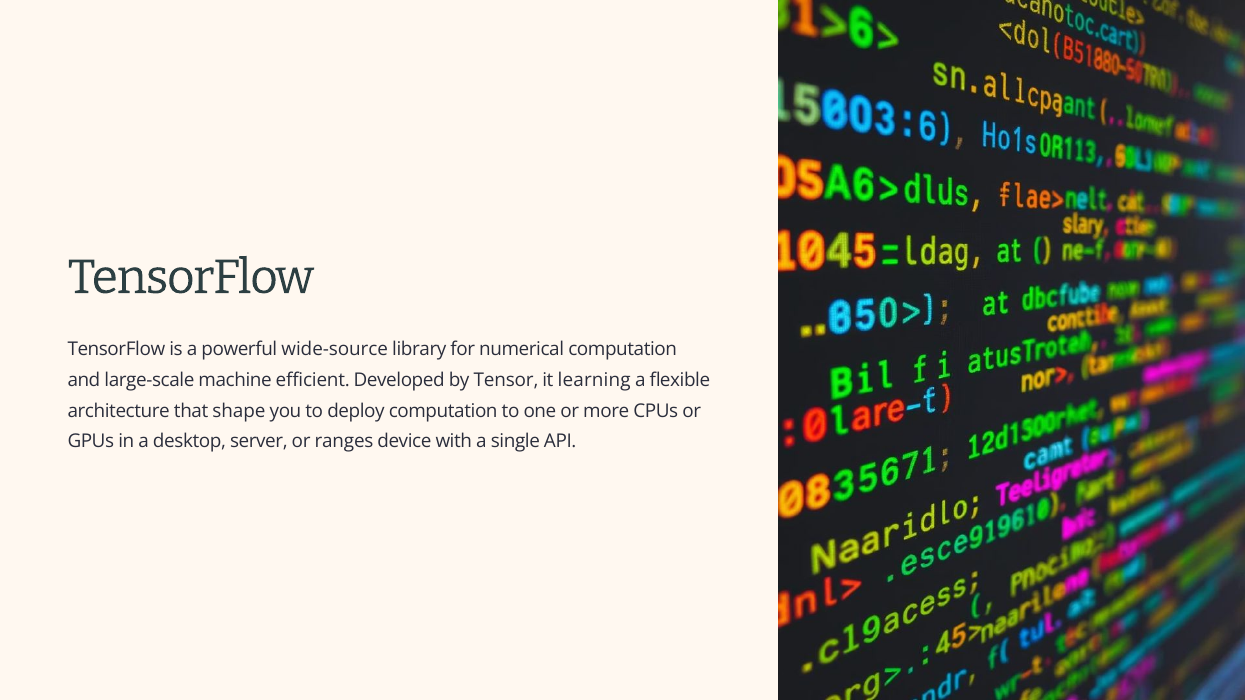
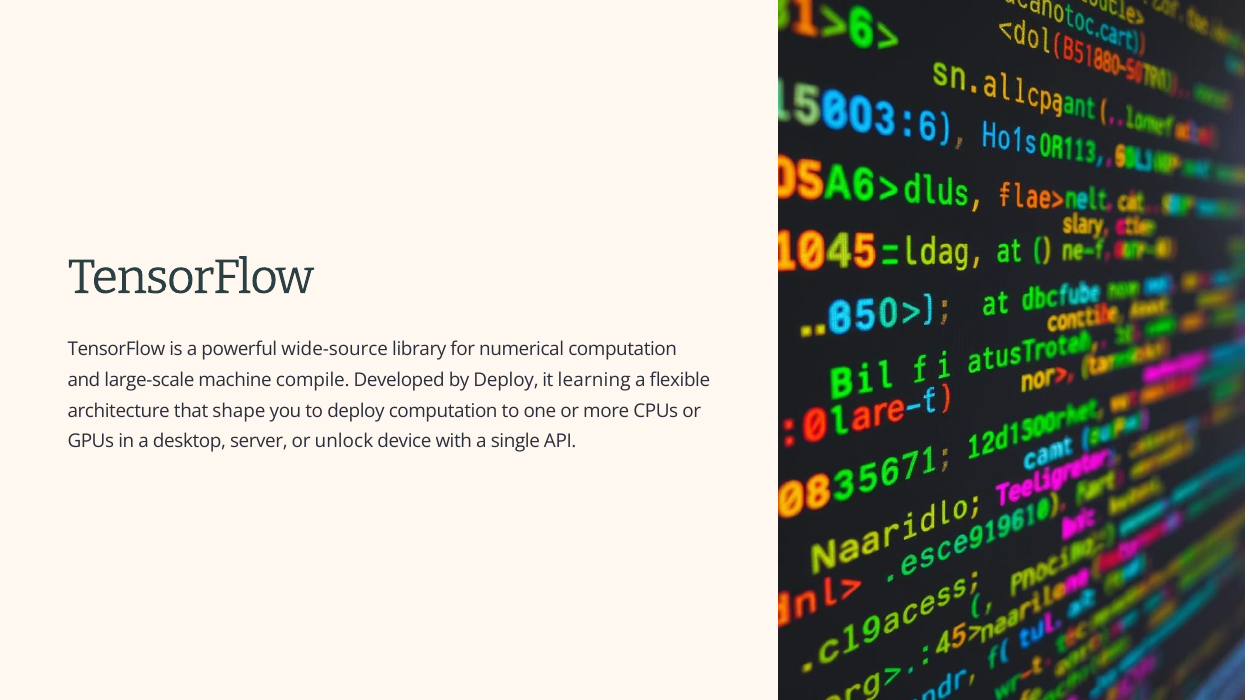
efficient: efficient -> compile (313, 380)
by Tensor: Tensor -> Deploy (506, 380)
ranges: ranges -> unlock (344, 442)
